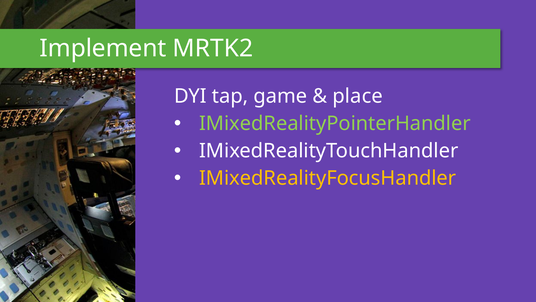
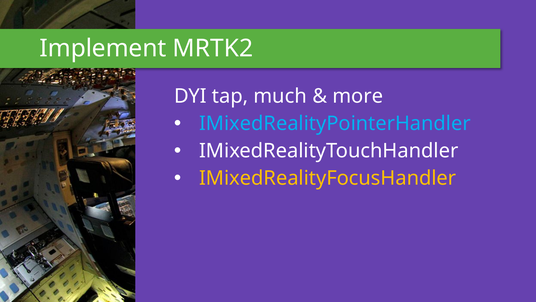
game: game -> much (280, 96)
place: place -> more (358, 96)
IMixedRealityPointerHandler colour: light green -> light blue (335, 123)
